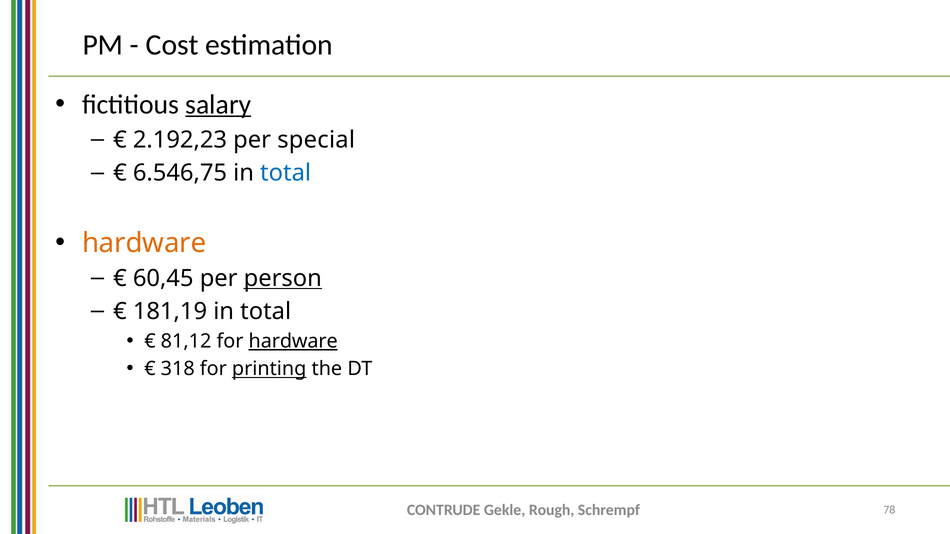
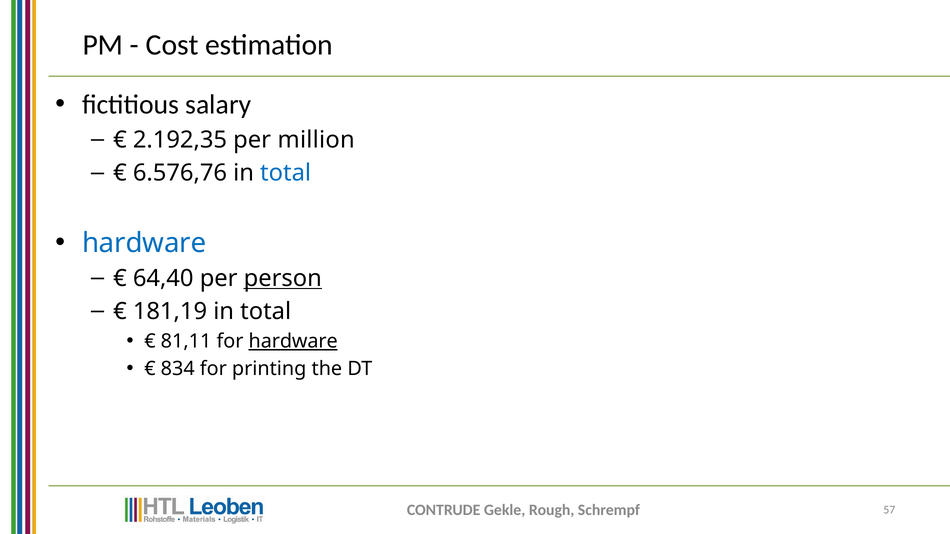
salary underline: present -> none (218, 105)
2.192,23: 2.192,23 -> 2.192,35 (180, 140)
special: special -> million (316, 140)
6.546,75: 6.546,75 -> 6.576,76 (180, 173)
hardware colour: orange -> blue (144, 243)
60,45: 60,45 -> 64,40 (163, 278)
81,12: 81,12 -> 81,11 (186, 341)
318: 318 -> 834 (178, 369)
printing underline: present -> none (269, 369)
78: 78 -> 57 (889, 510)
